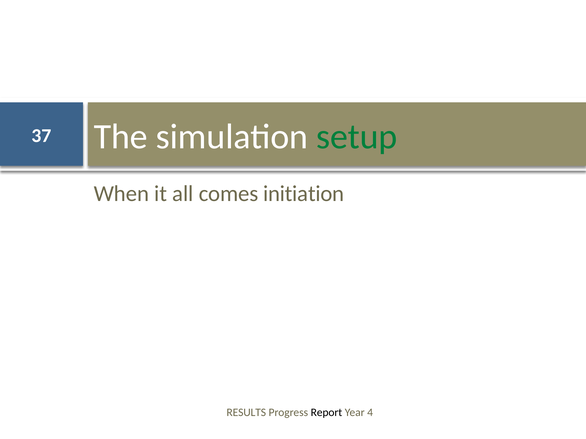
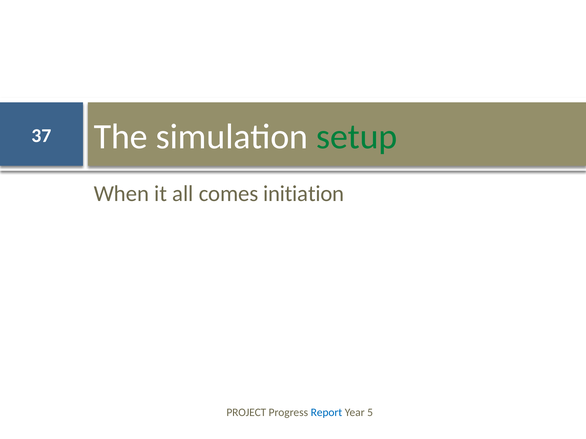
RESULTS: RESULTS -> PROJECT (246, 413)
Report colour: black -> blue (326, 413)
4: 4 -> 5 (370, 413)
